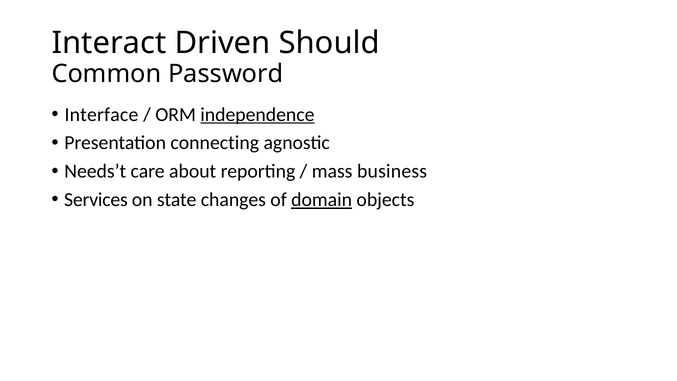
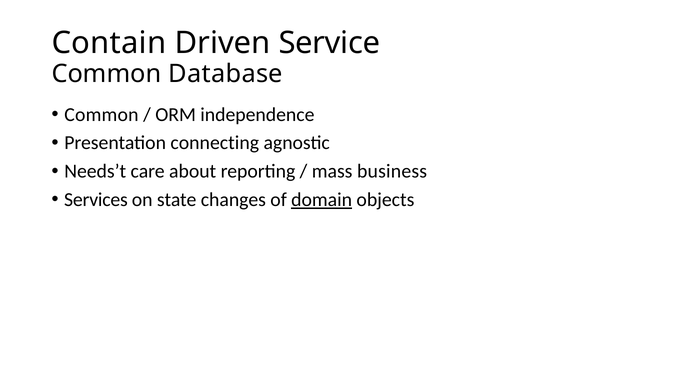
Interact: Interact -> Contain (109, 43)
Should: Should -> Service (329, 43)
Password: Password -> Database (226, 74)
Interface: Interface -> Common (101, 114)
independence underline: present -> none (257, 114)
